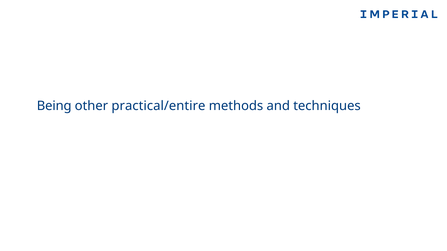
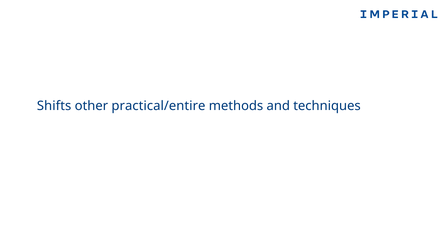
Being: Being -> Shifts (54, 106)
